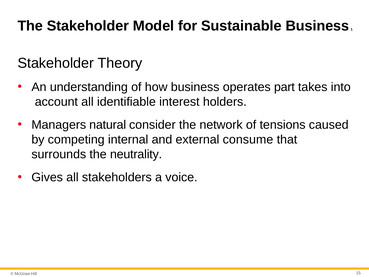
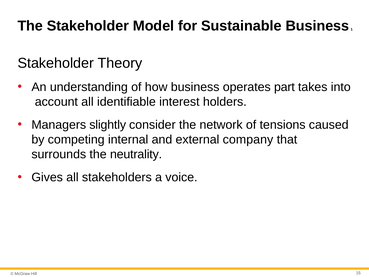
natural: natural -> slightly (108, 125)
consume: consume -> company (248, 140)
